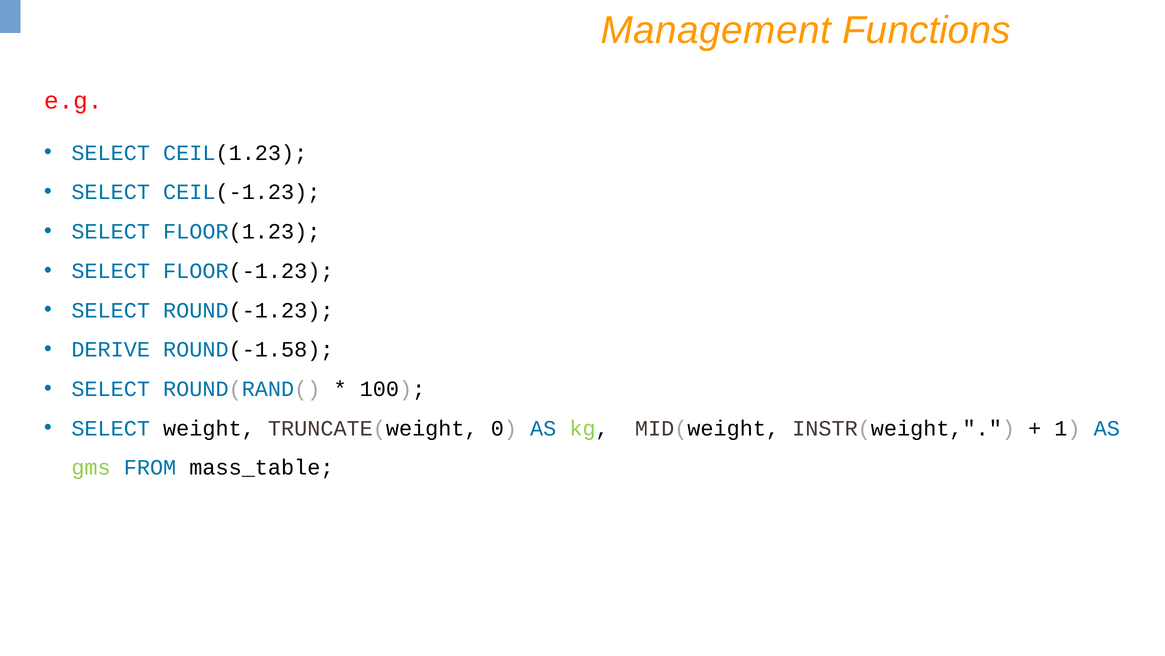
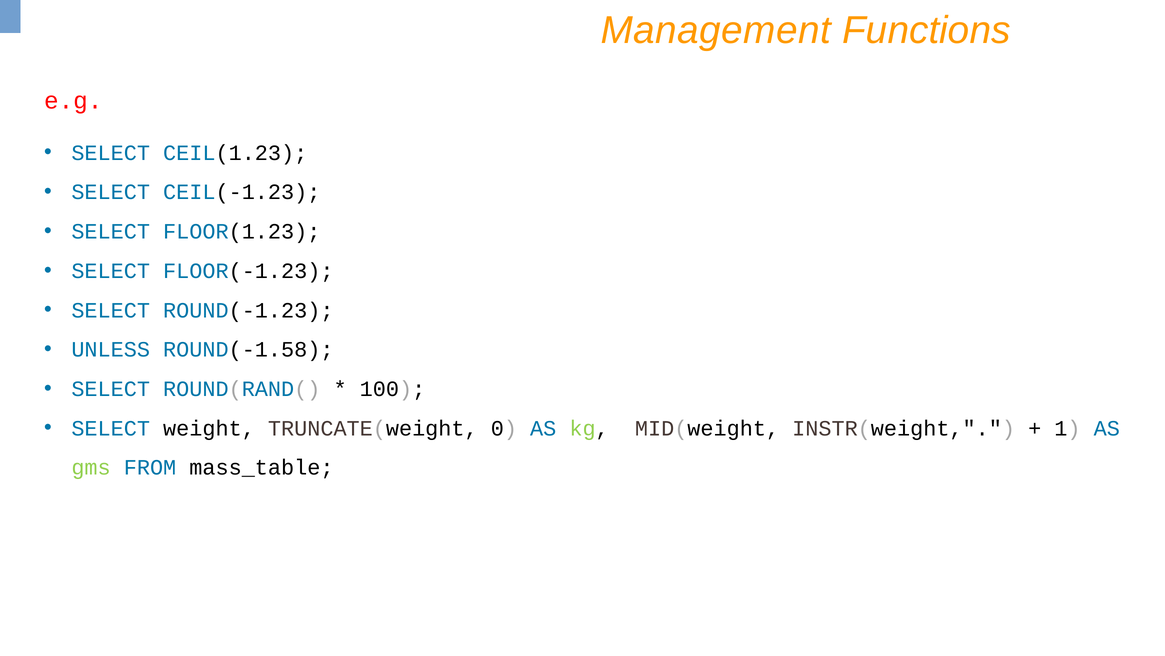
DERIVE: DERIVE -> UNLESS (111, 349)
